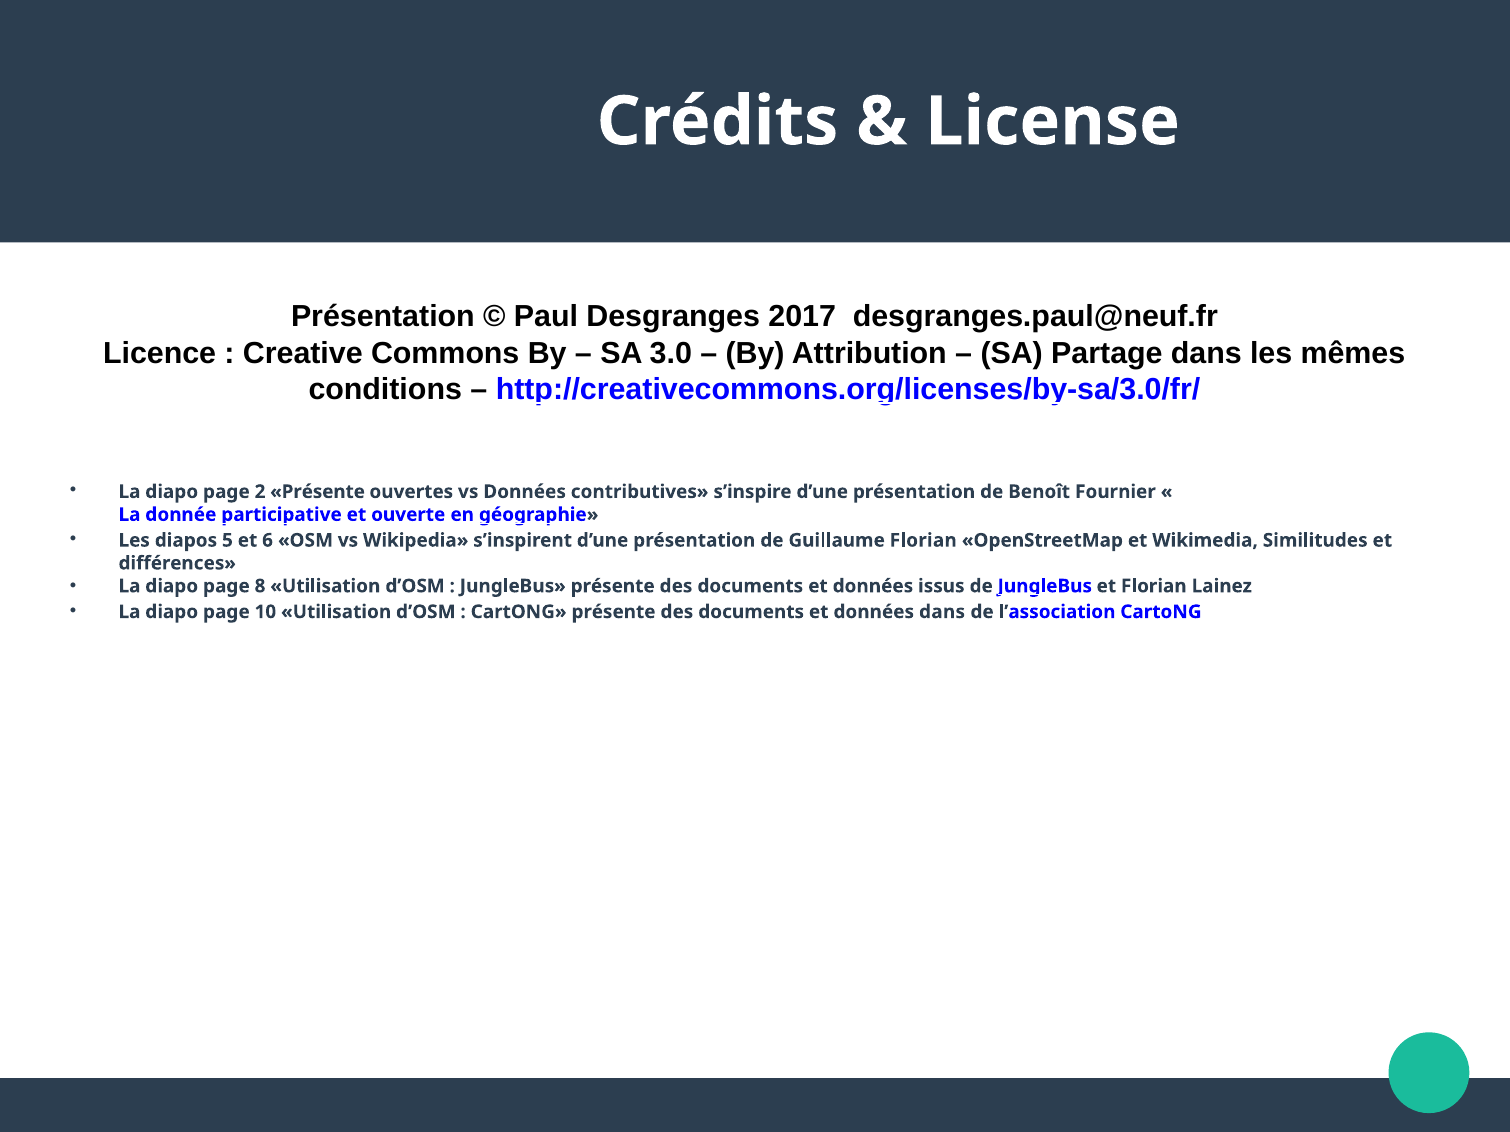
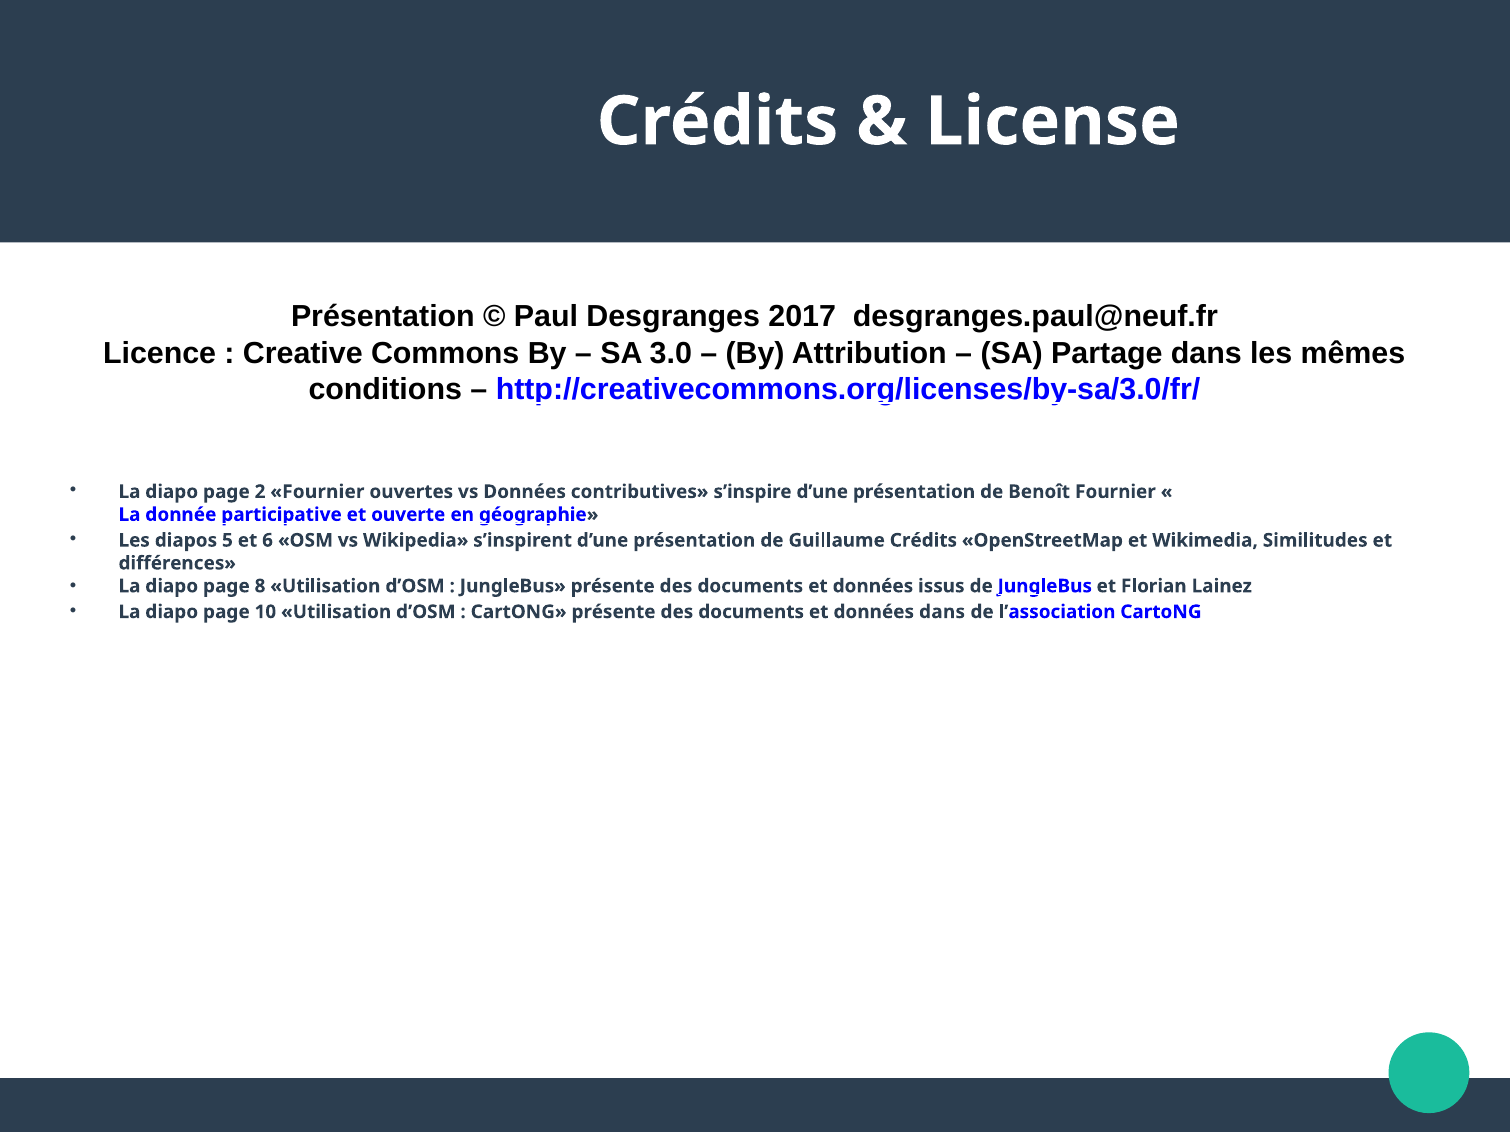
2 Présente: Présente -> Fournier (317, 492)
Guillaume Florian: Florian -> Crédits (923, 541)
